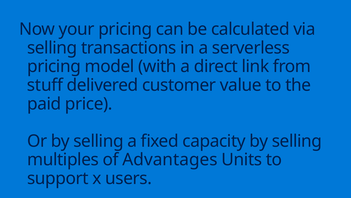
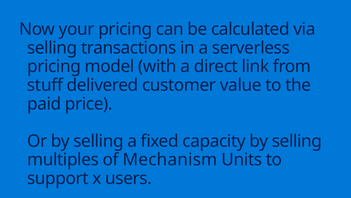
Advantages: Advantages -> Mechanism (170, 159)
